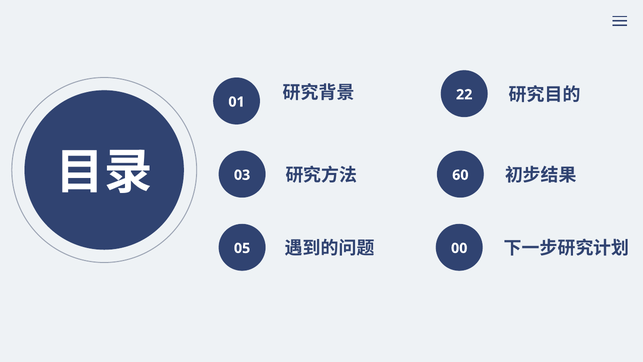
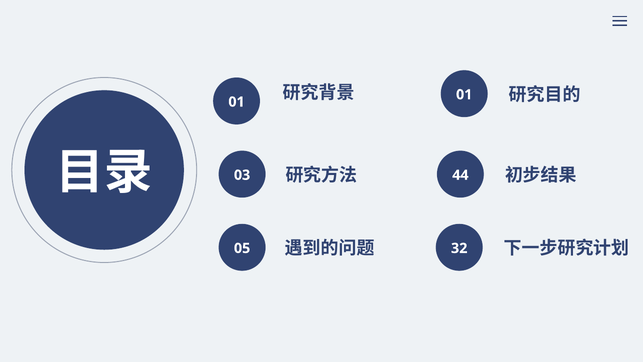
22: 22 -> 01 (464, 95)
60: 60 -> 44 (460, 175)
00: 00 -> 32 (459, 248)
